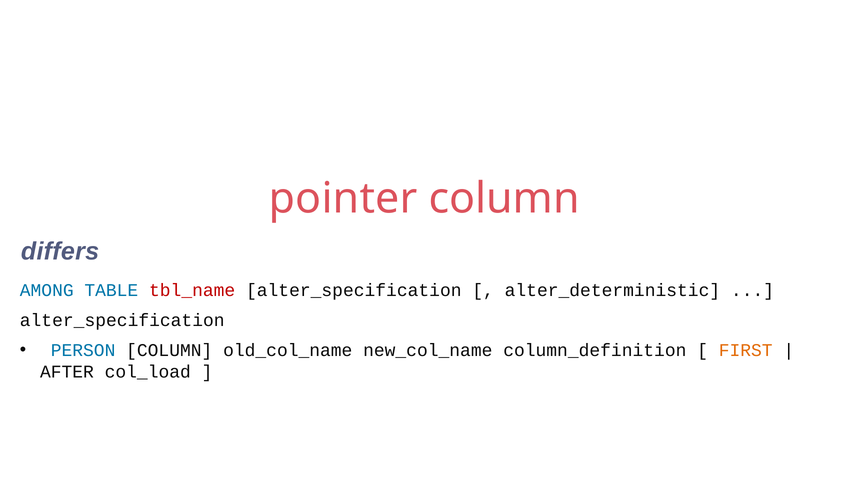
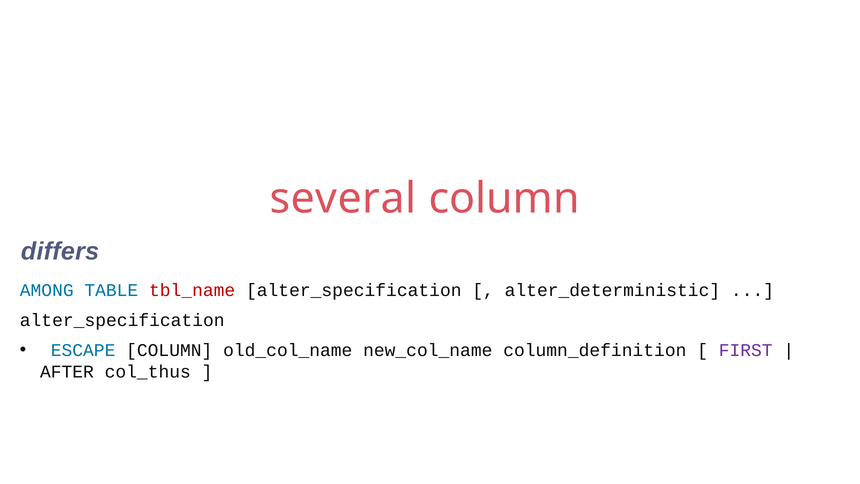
pointer: pointer -> several (343, 199)
PERSON: PERSON -> ESCAPE (83, 350)
FIRST colour: orange -> purple (746, 350)
col_load: col_load -> col_thus (148, 372)
